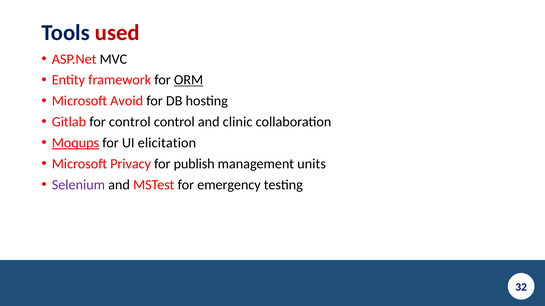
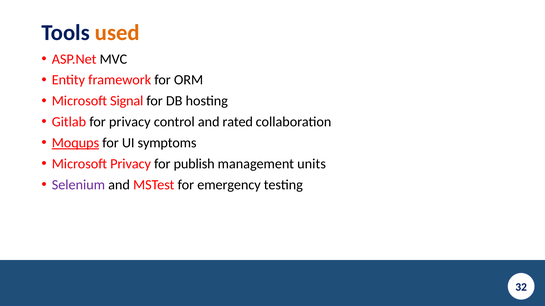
used colour: red -> orange (117, 33)
ORM underline: present -> none (189, 80)
Avoid: Avoid -> Signal (127, 101)
for control: control -> privacy (130, 122)
clinic: clinic -> rated (238, 122)
elicitation: elicitation -> symptoms (167, 143)
